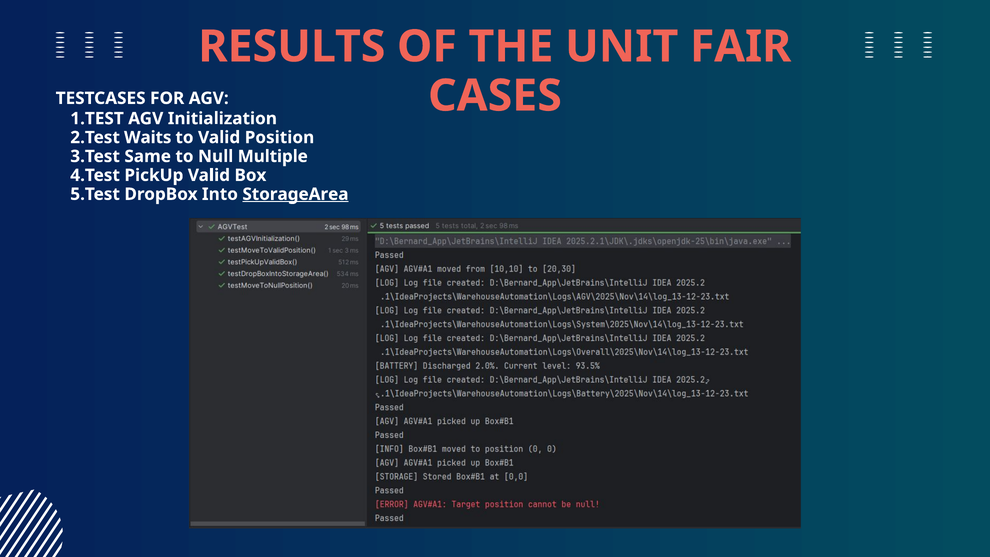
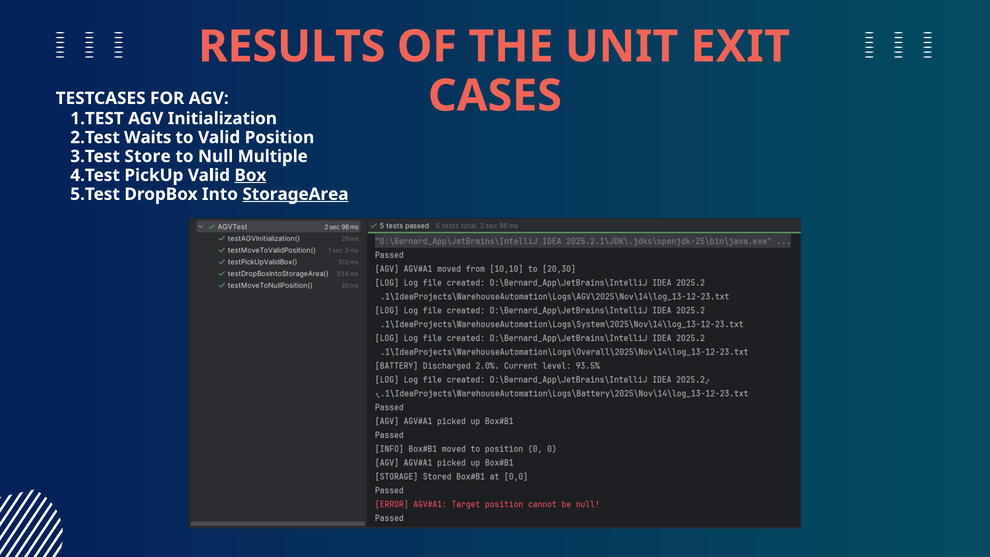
FAIR: FAIR -> EXIT (740, 47)
Same: Same -> Store (148, 156)
Box underline: none -> present (250, 175)
